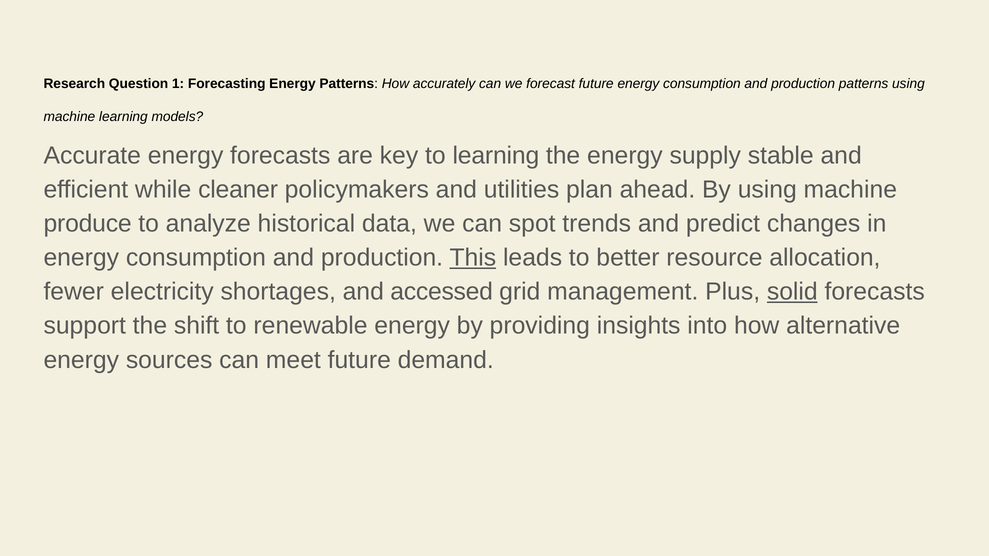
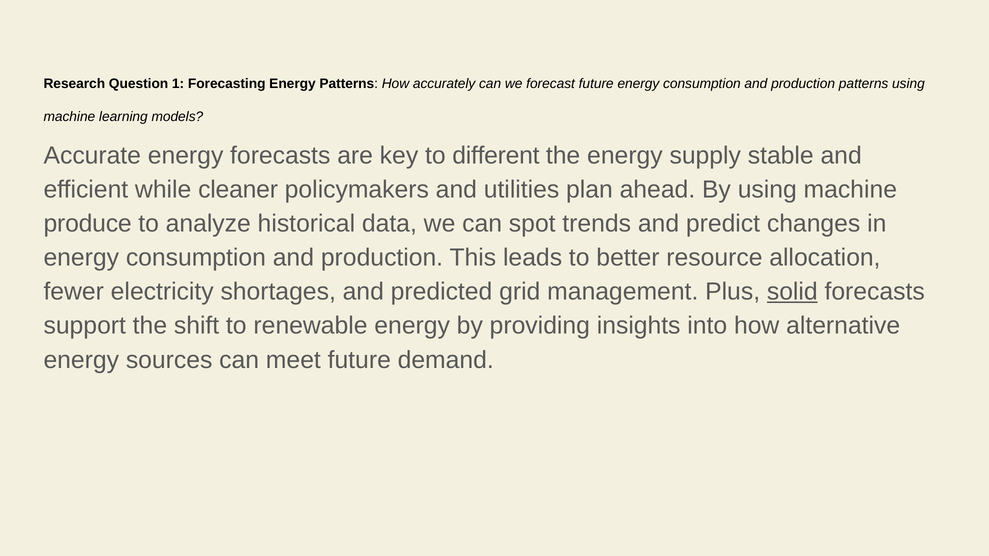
to learning: learning -> different (496, 155)
This underline: present -> none (473, 258)
accessed: accessed -> predicted (442, 292)
